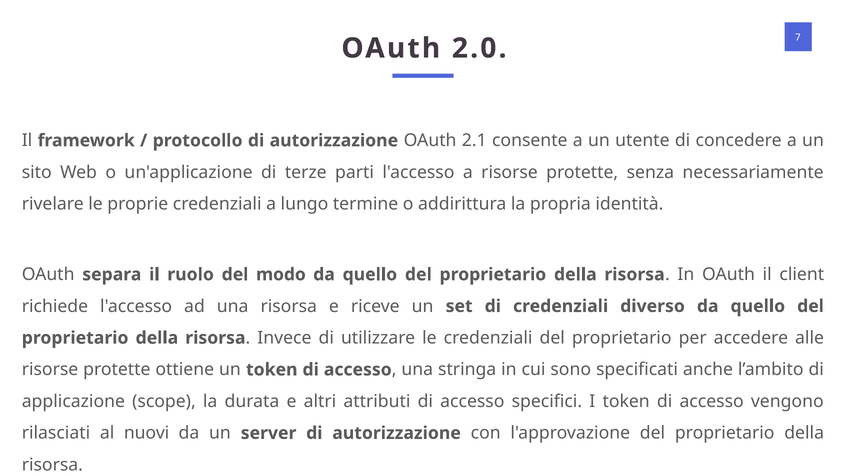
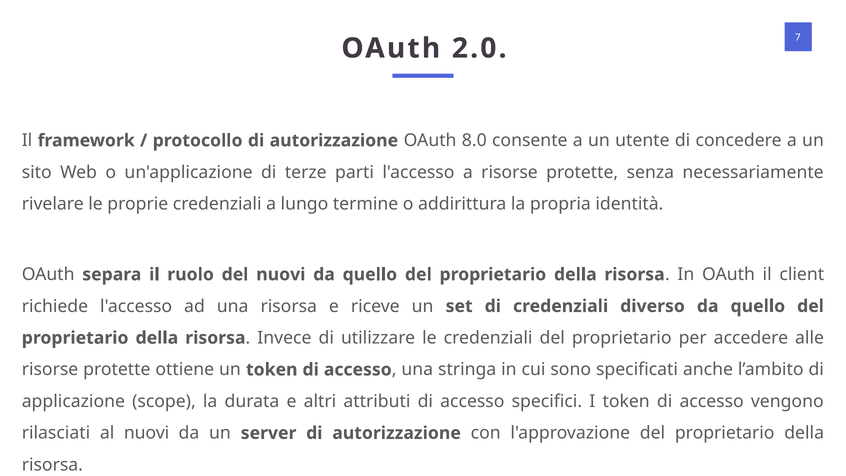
2.1: 2.1 -> 8.0 (474, 141)
del modo: modo -> nuovi (281, 274)
